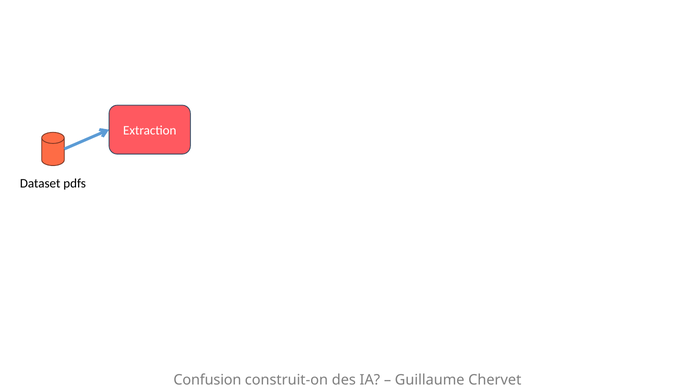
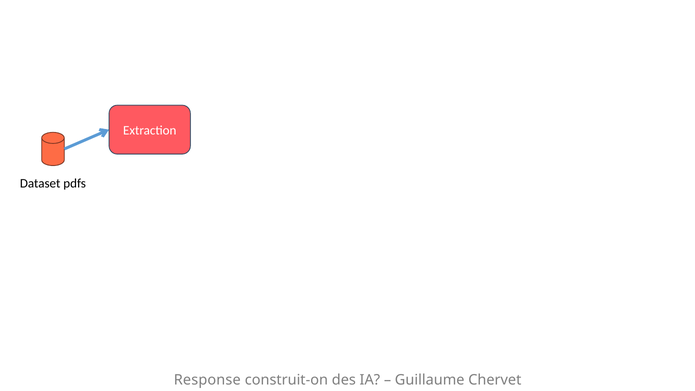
Confusion: Confusion -> Response (207, 380)
